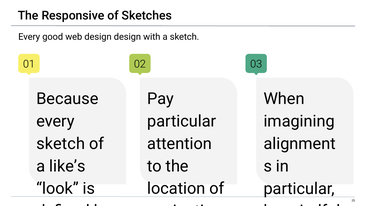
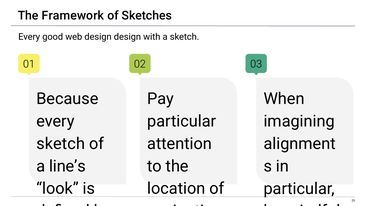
Responsive: Responsive -> Framework (73, 15)
like’s: like’s -> line’s (67, 166)
